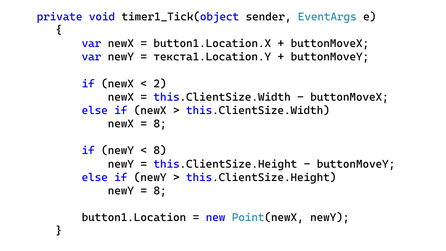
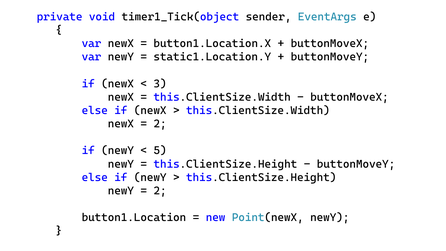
текста1.Location.Y: текста1.Location.Y -> static1.Location.Y (212, 57)
2: 2 -> 3 (160, 84)
8: 8 -> 2 (160, 124)
8: 8 -> 5 (160, 151)
8: 8 -> 2 (160, 191)
